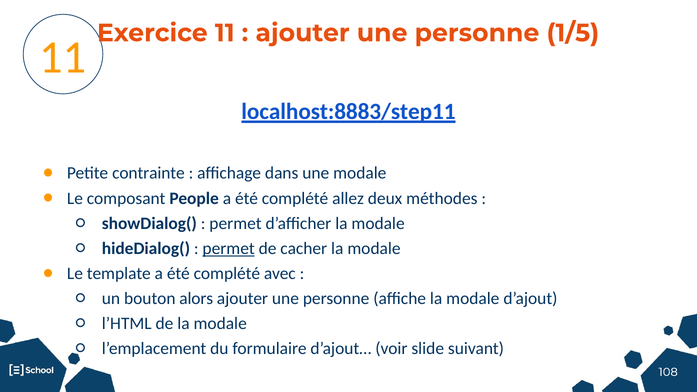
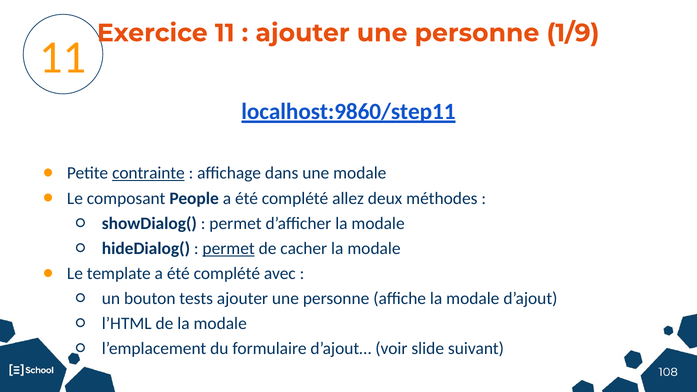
1/5: 1/5 -> 1/9 (573, 33)
localhost:8883/step11: localhost:8883/step11 -> localhost:9860/step11 (348, 112)
contrainte underline: none -> present (148, 173)
alors: alors -> tests (196, 299)
